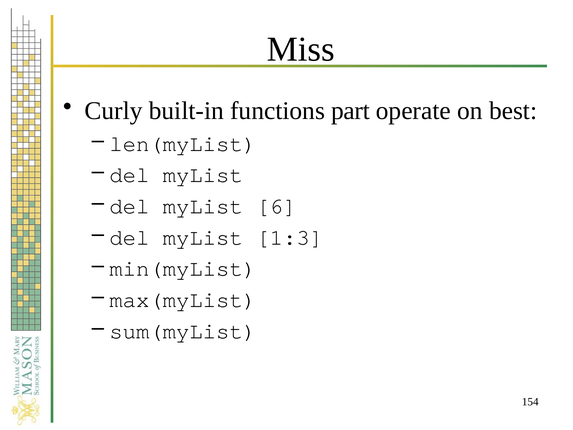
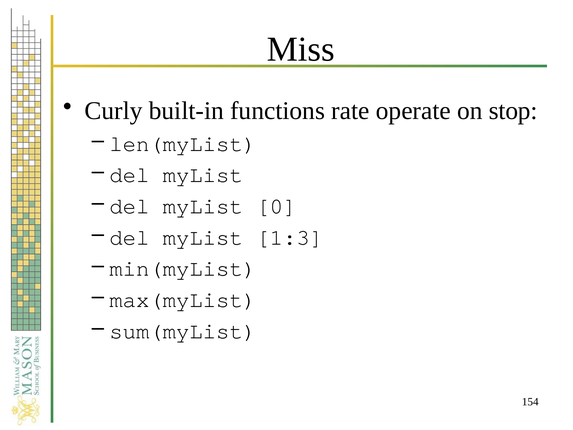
part: part -> rate (350, 111)
best: best -> stop (513, 111)
6: 6 -> 0 (276, 206)
